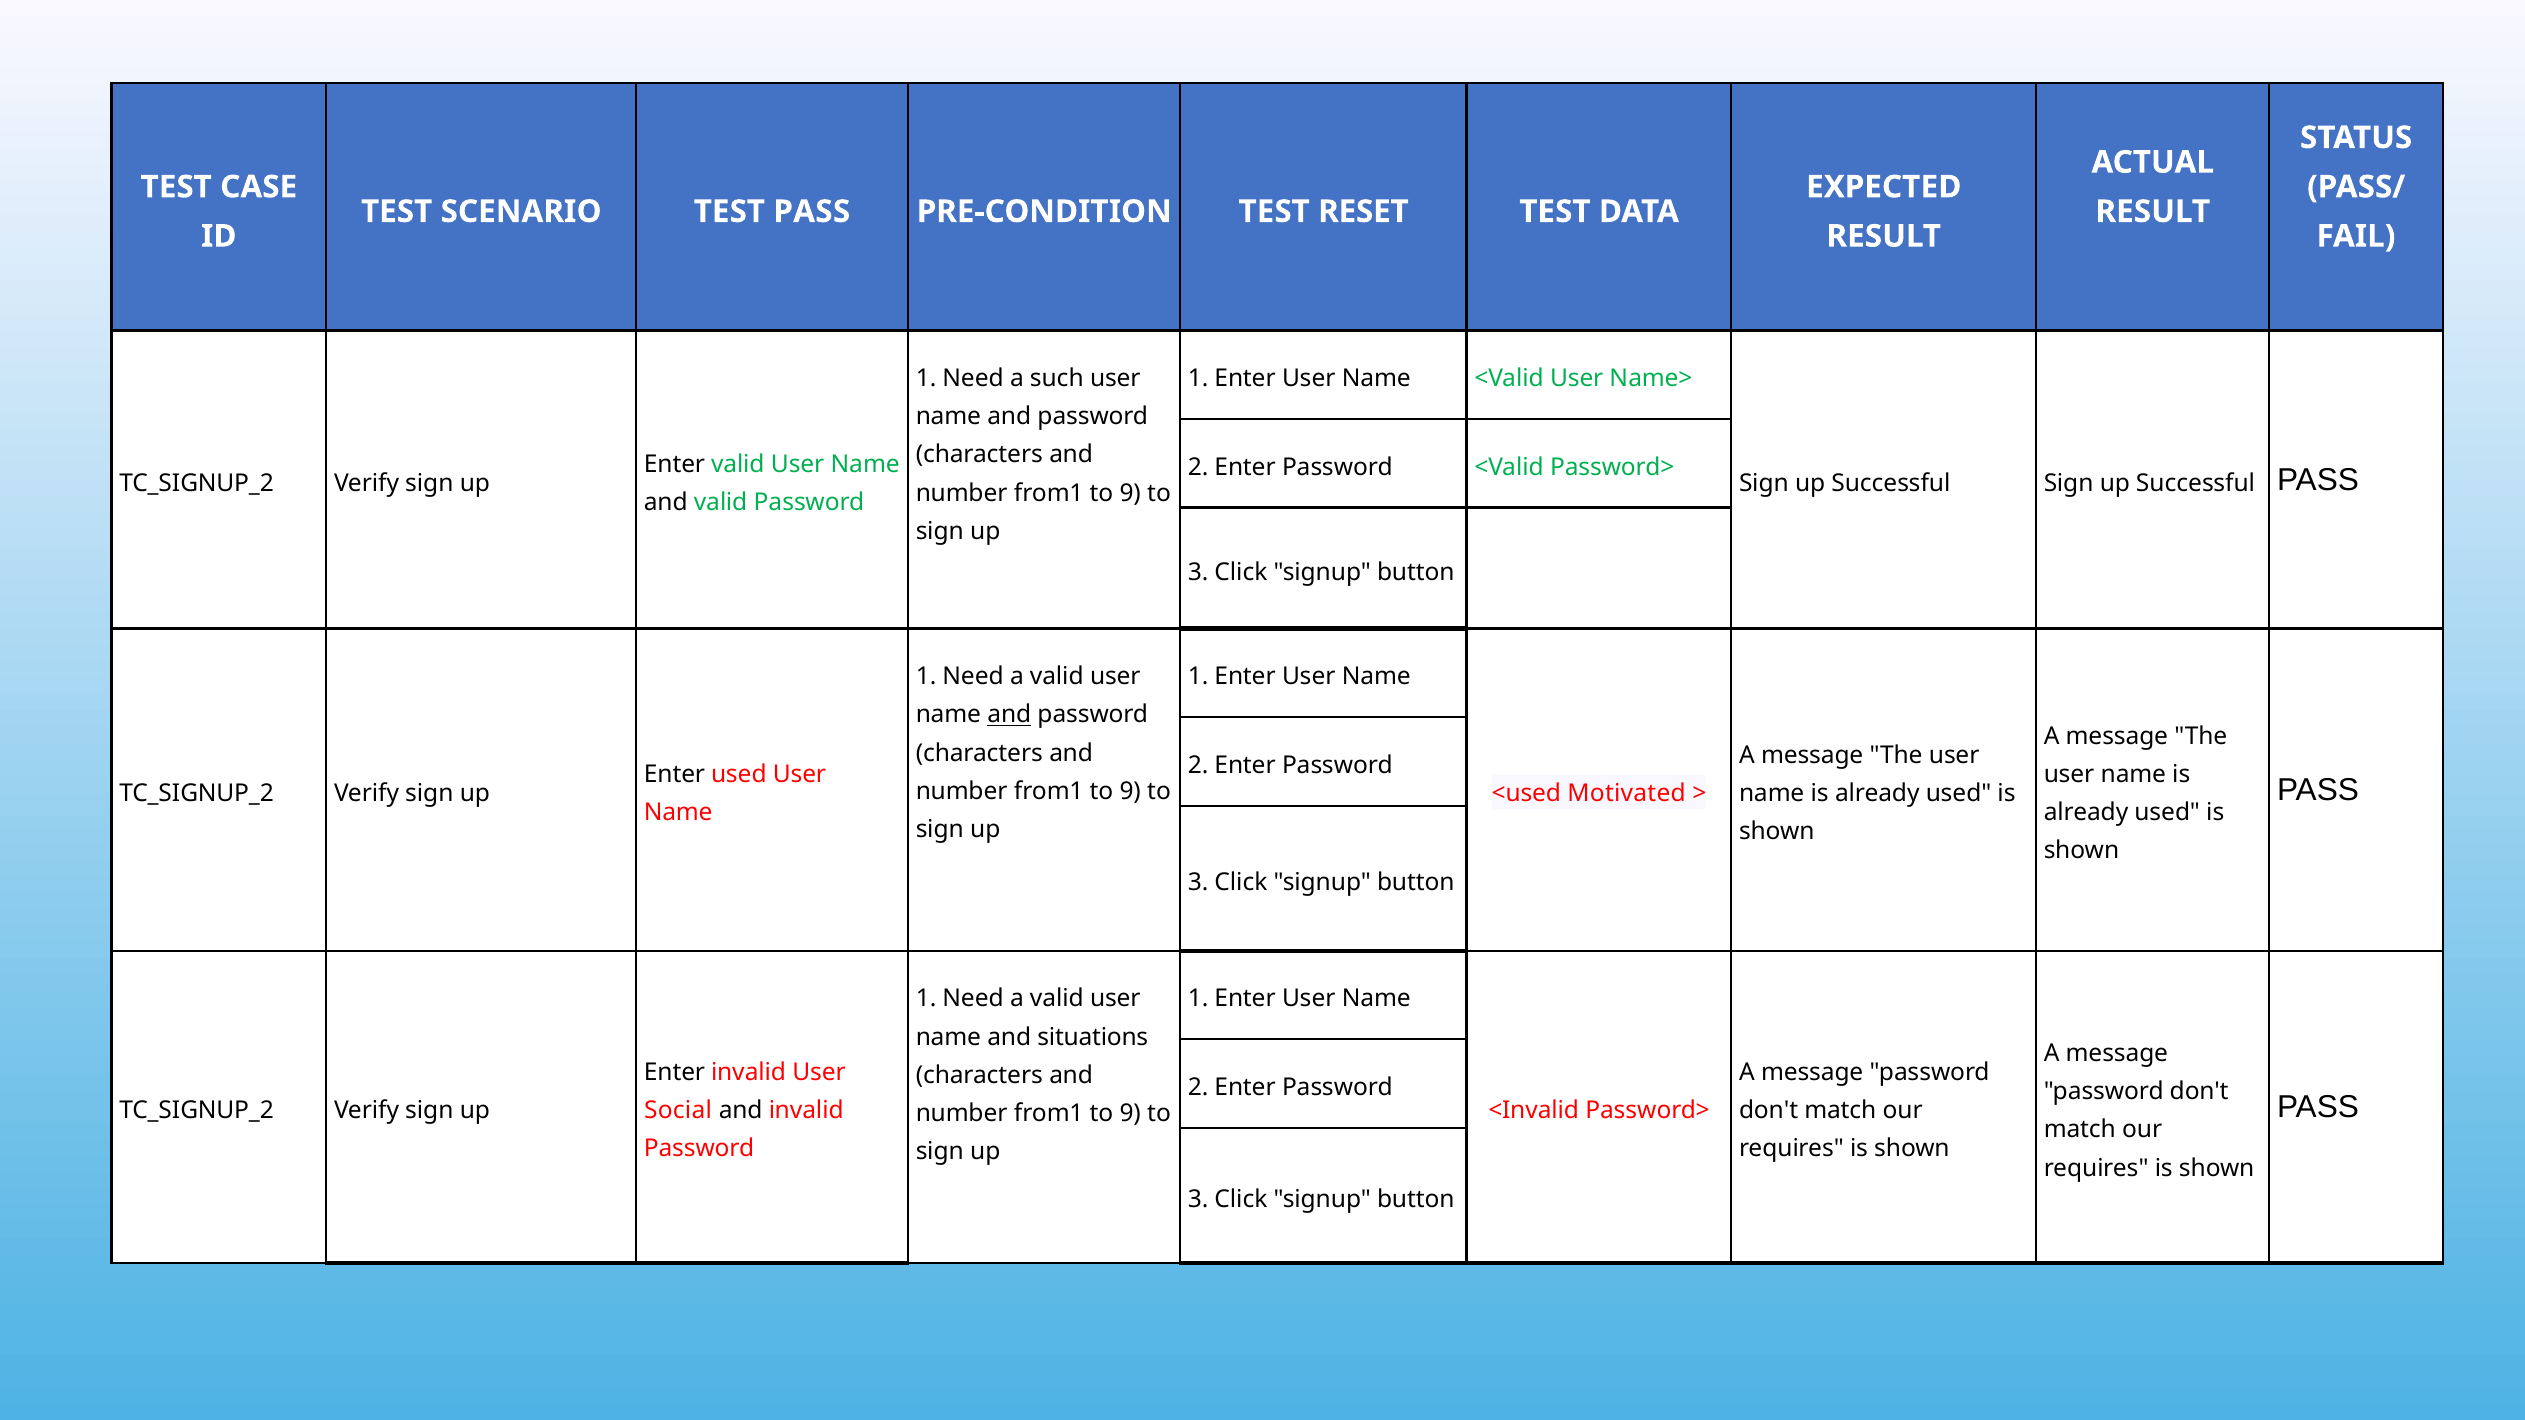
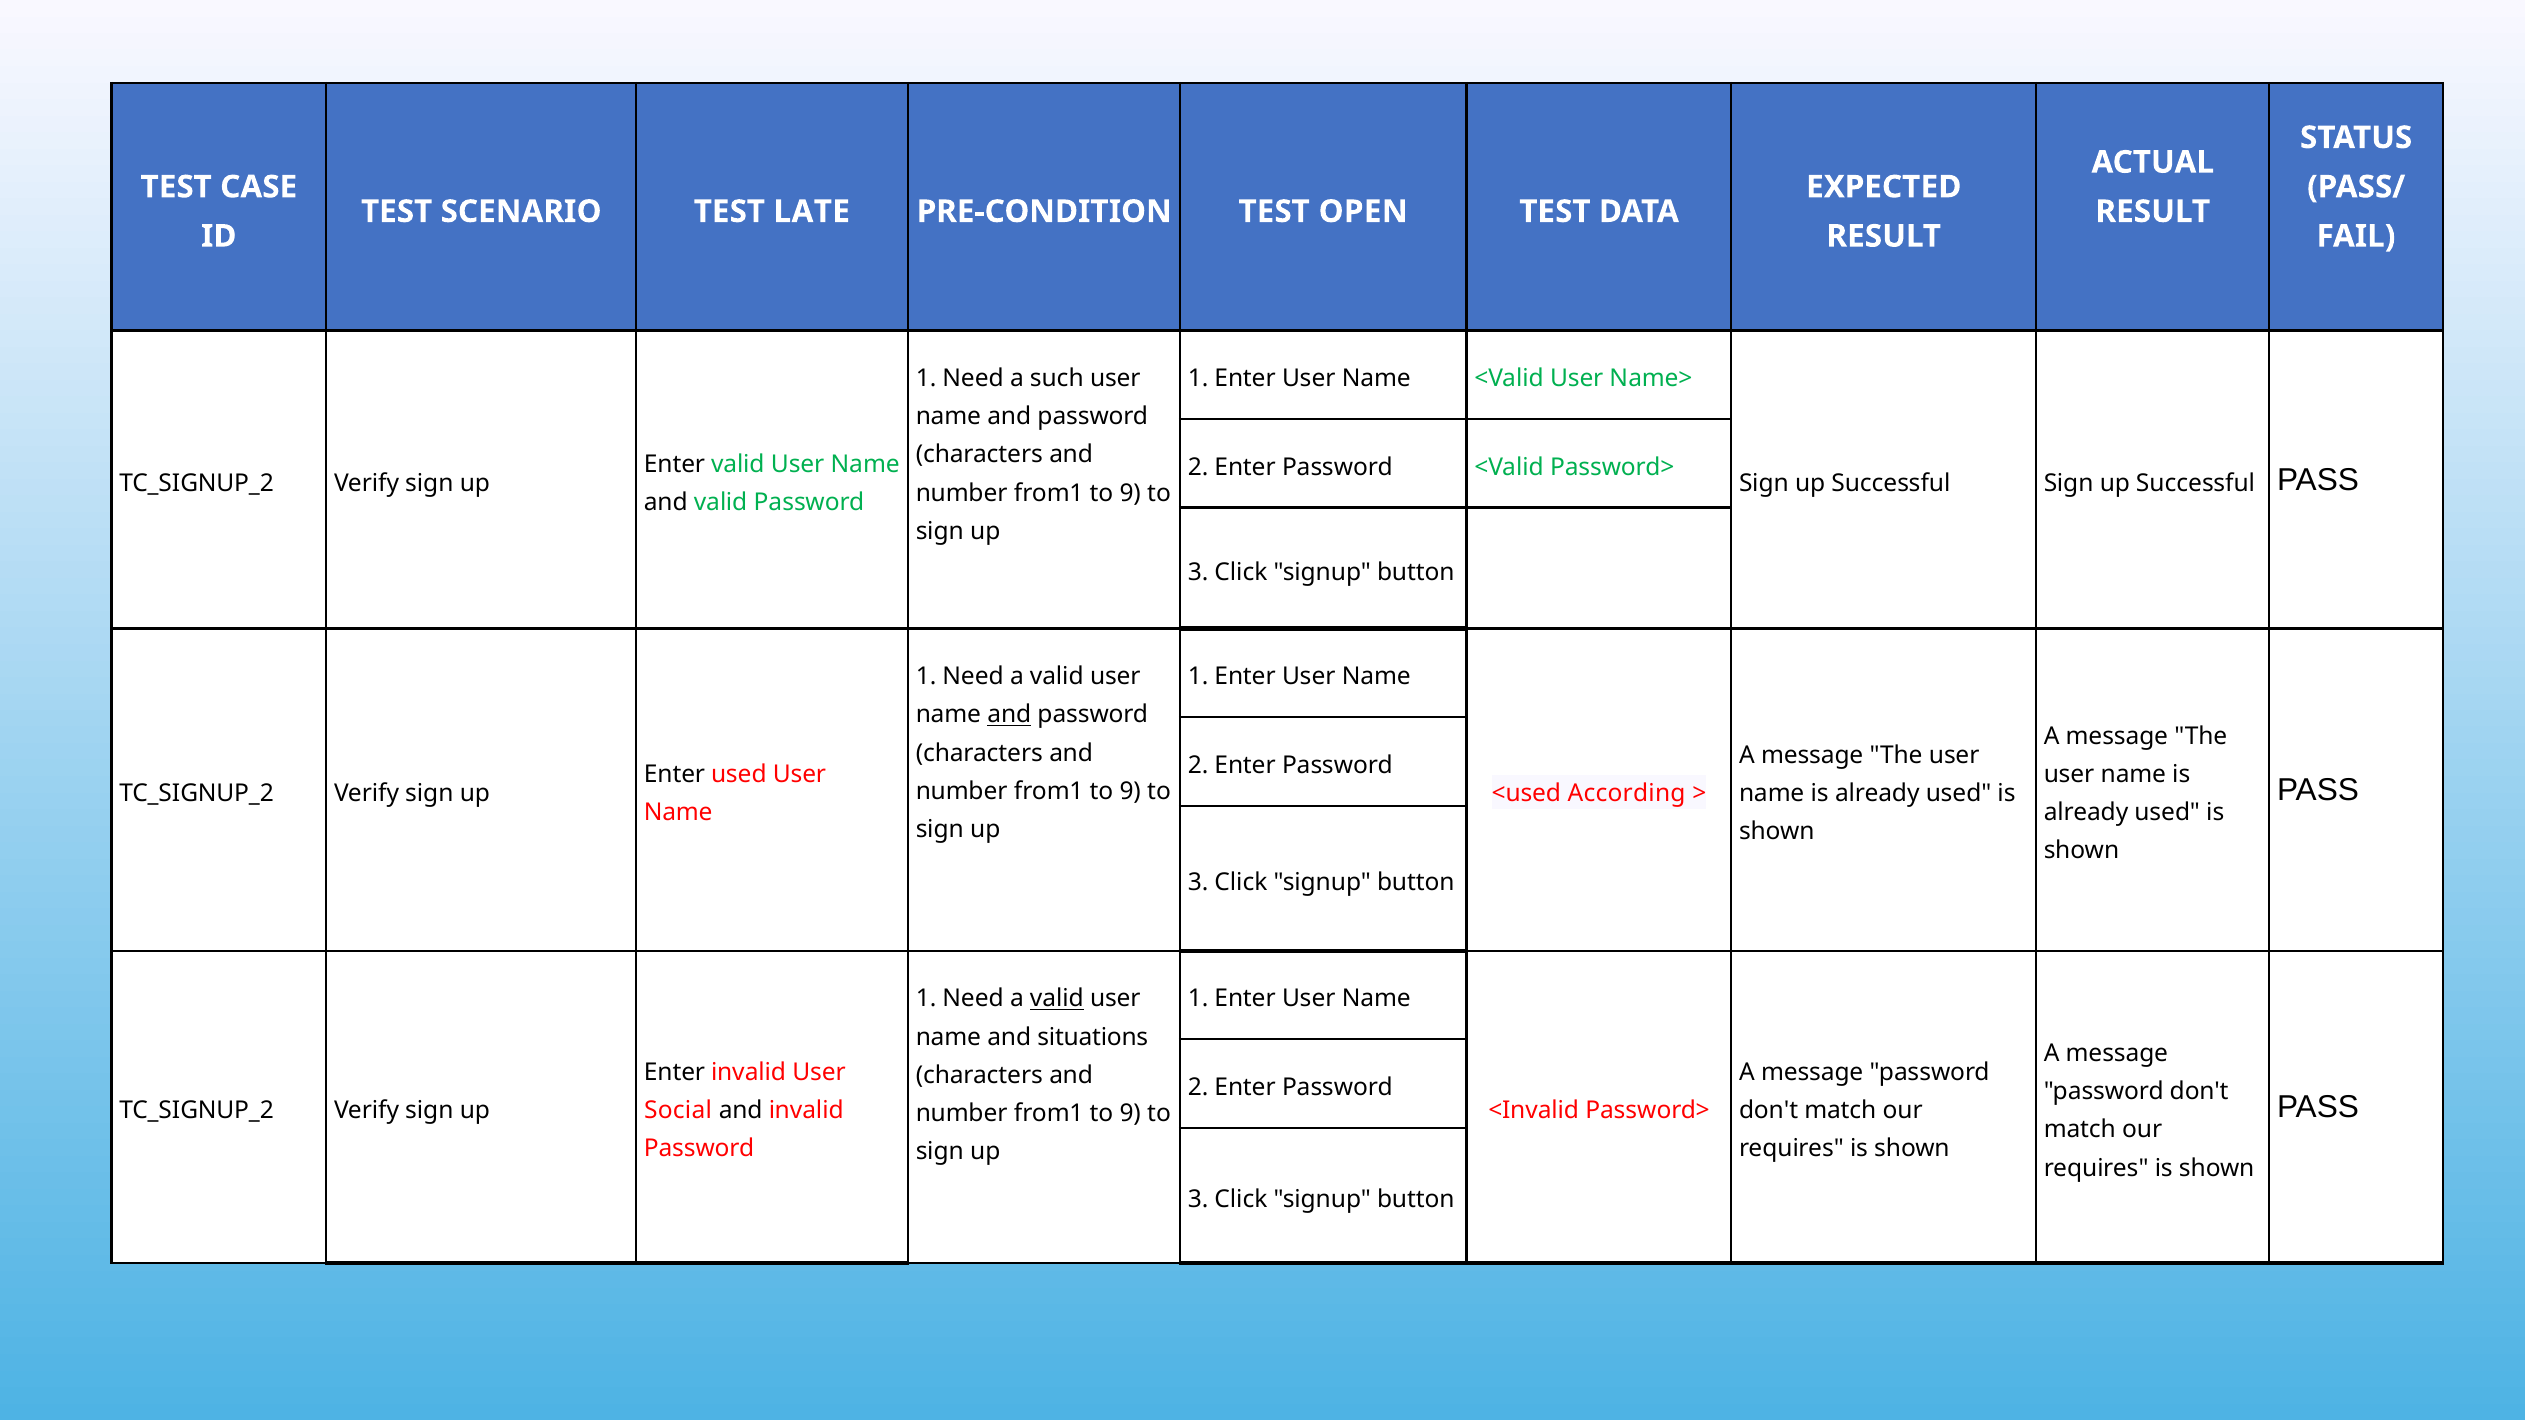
TEST PASS: PASS -> LATE (812, 212)
RESET: RESET -> OPEN (1363, 212)
Motivated: Motivated -> According (1627, 794)
valid underline: none -> present (1057, 999)
